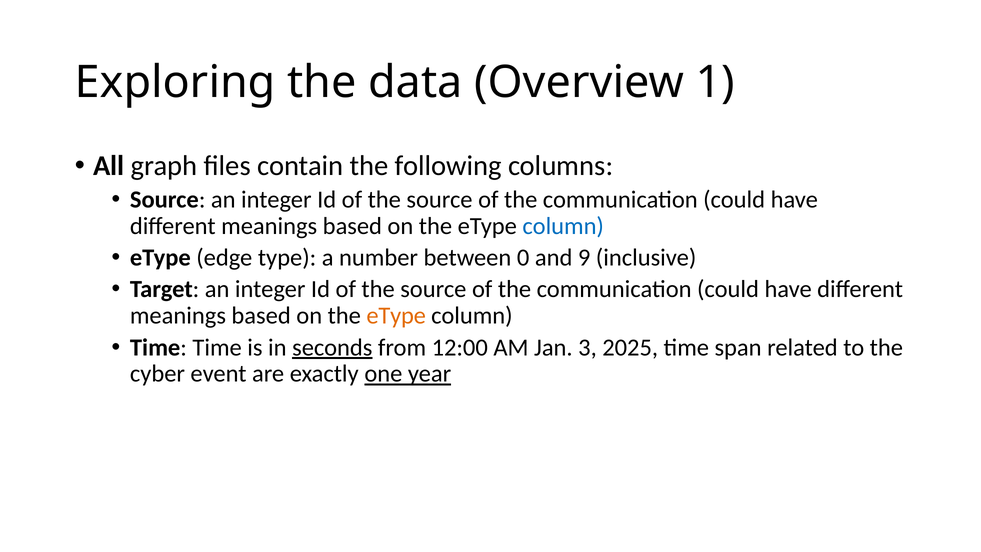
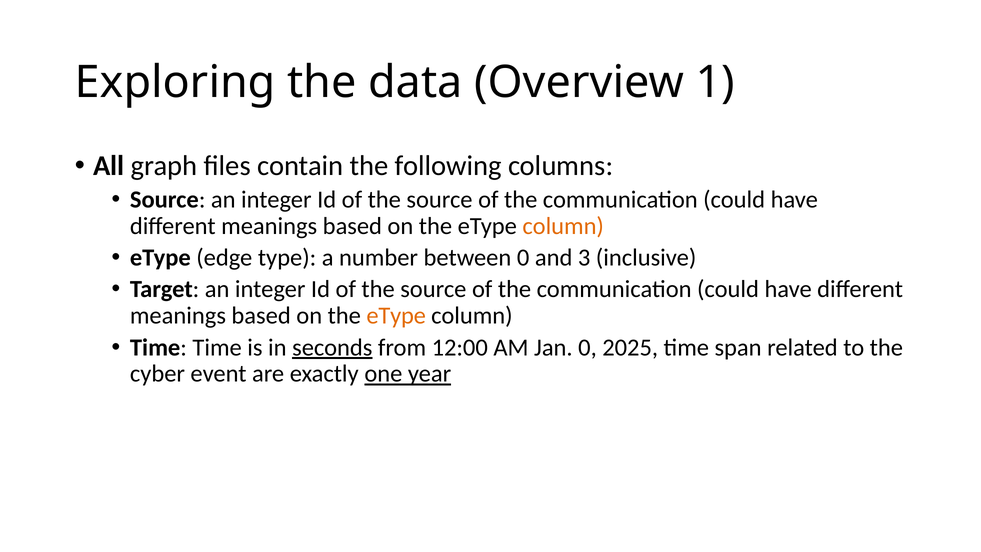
column colour: blue -> orange (563, 226)
9: 9 -> 3 (584, 258)
Jan 3: 3 -> 0 (587, 347)
